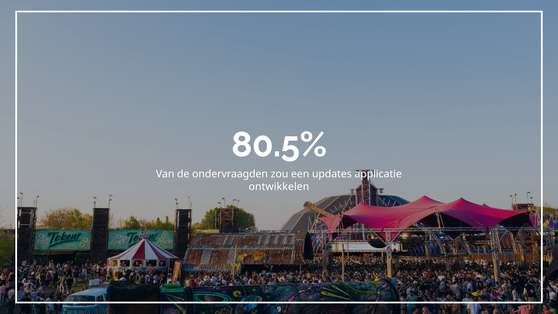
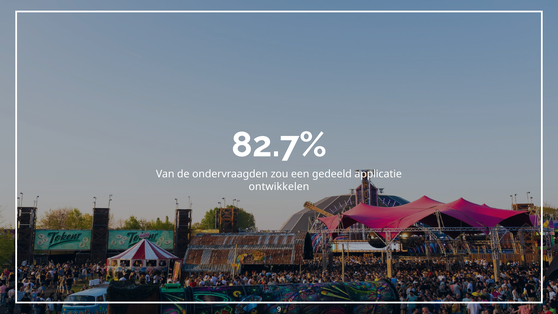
80.5%: 80.5% -> 82.7% (279, 145)
updates: updates -> gedeeld (332, 174)
